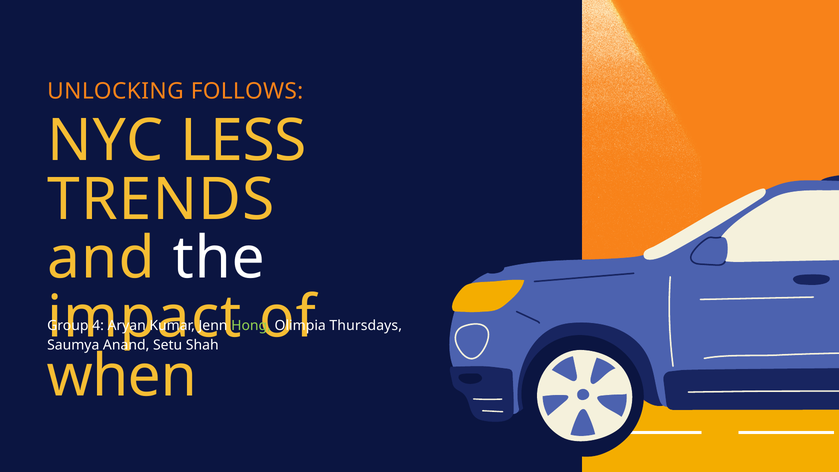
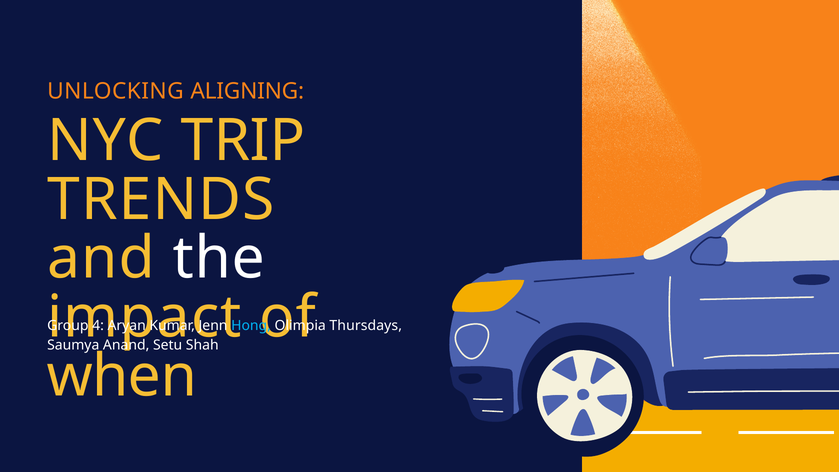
FOLLOWS: FOLLOWS -> ALIGNING (247, 91)
LESS: LESS -> TRIP (243, 141)
Hong colour: light green -> light blue (251, 326)
